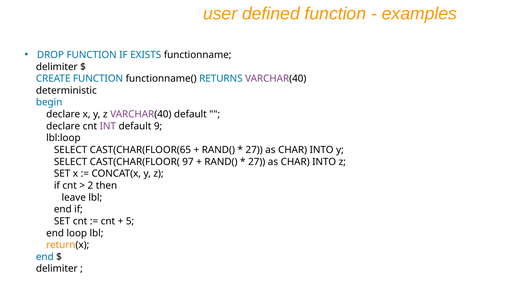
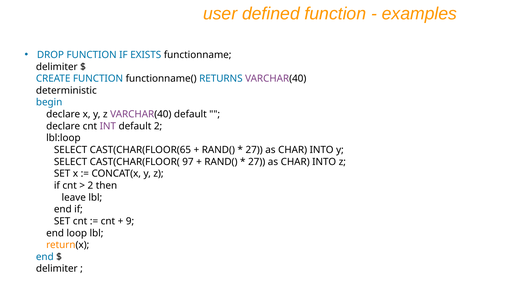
default 9: 9 -> 2 (158, 126)
5: 5 -> 9 (130, 221)
